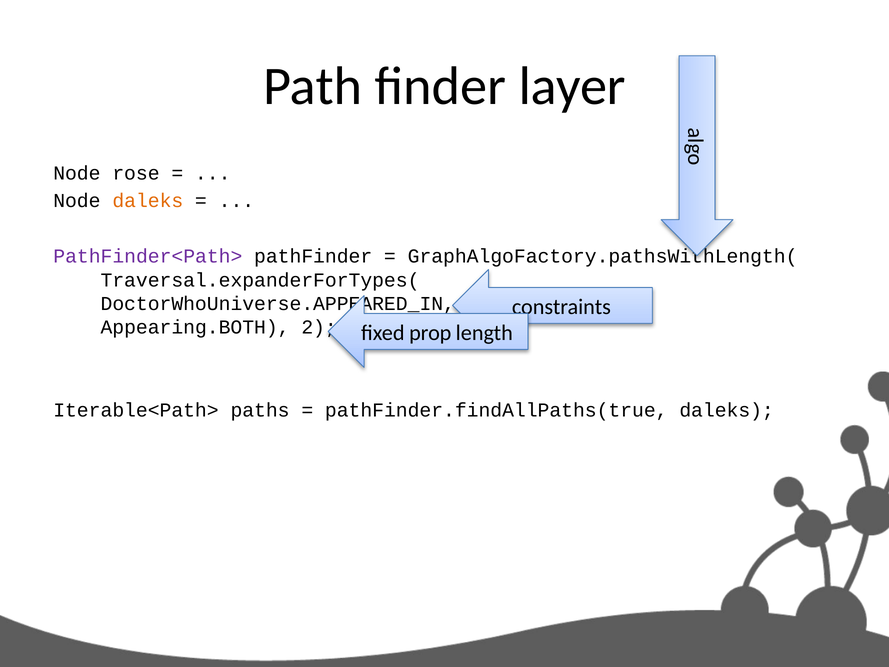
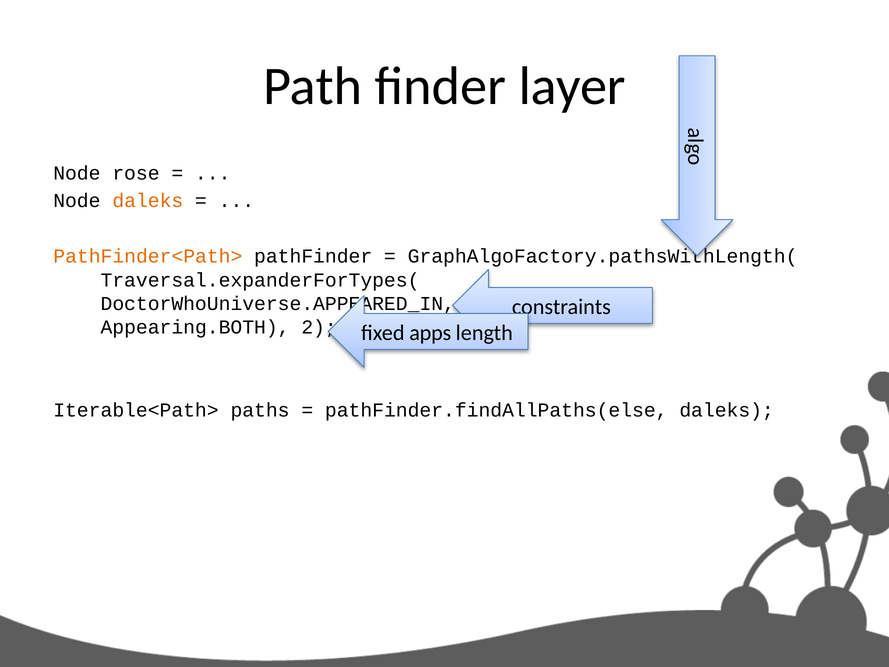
PathFinder<Path> colour: purple -> orange (148, 256)
prop: prop -> apps (430, 333)
pathFinder.findAllPaths(true: pathFinder.findAllPaths(true -> pathFinder.findAllPaths(else (496, 410)
